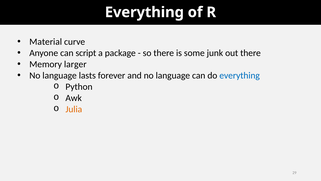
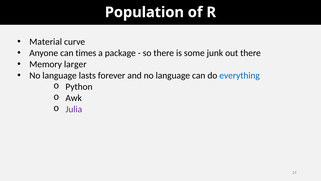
Everything: Everything -> Population (144, 12)
script: script -> times (86, 53)
Julia colour: orange -> purple (74, 109)
